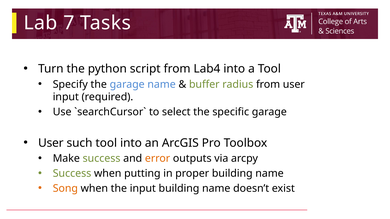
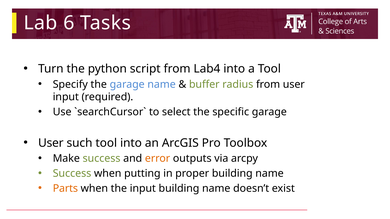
7: 7 -> 6 (69, 23)
Song: Song -> Parts (65, 189)
